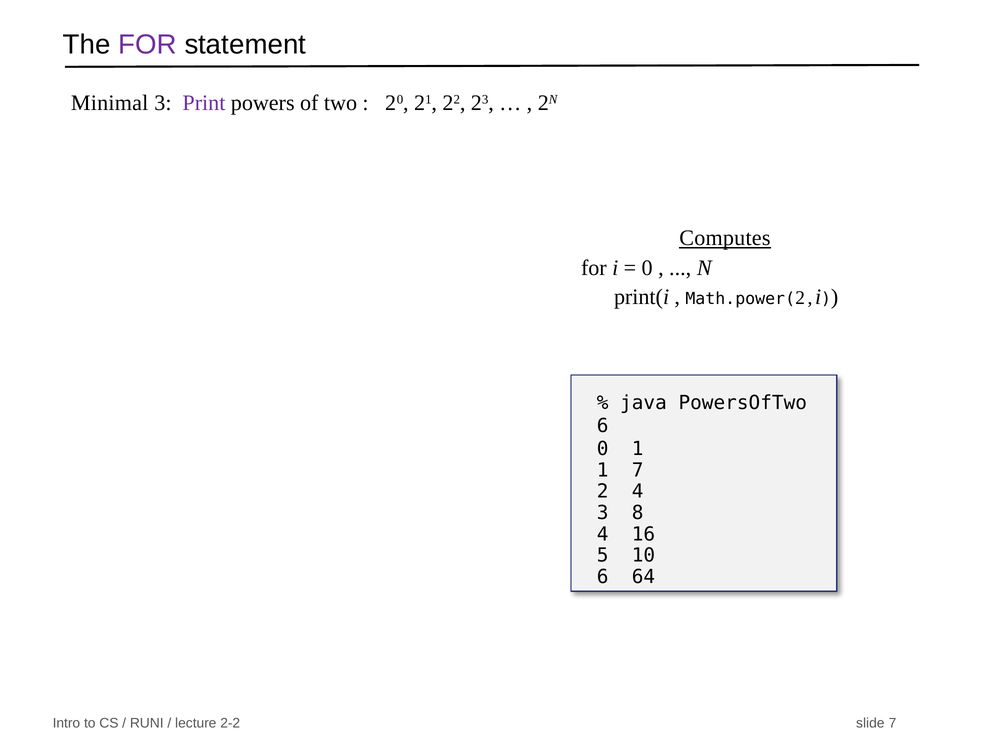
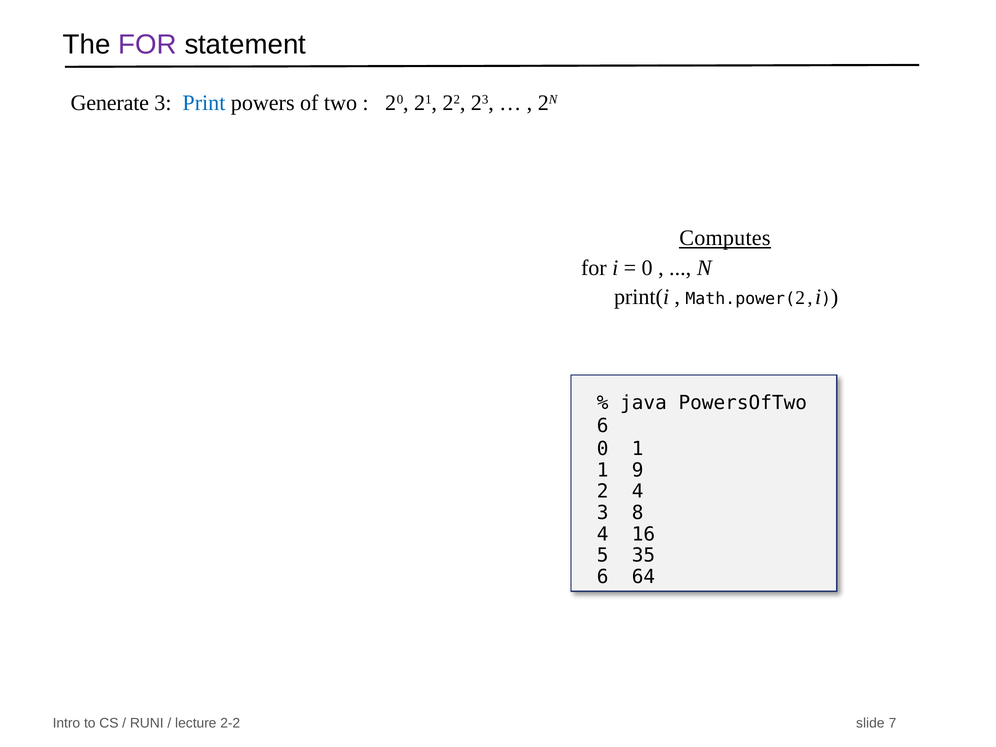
Minimal: Minimal -> Generate (110, 103)
Print colour: purple -> blue (204, 103)
1 7: 7 -> 9 (638, 470)
10: 10 -> 35 (643, 555)
